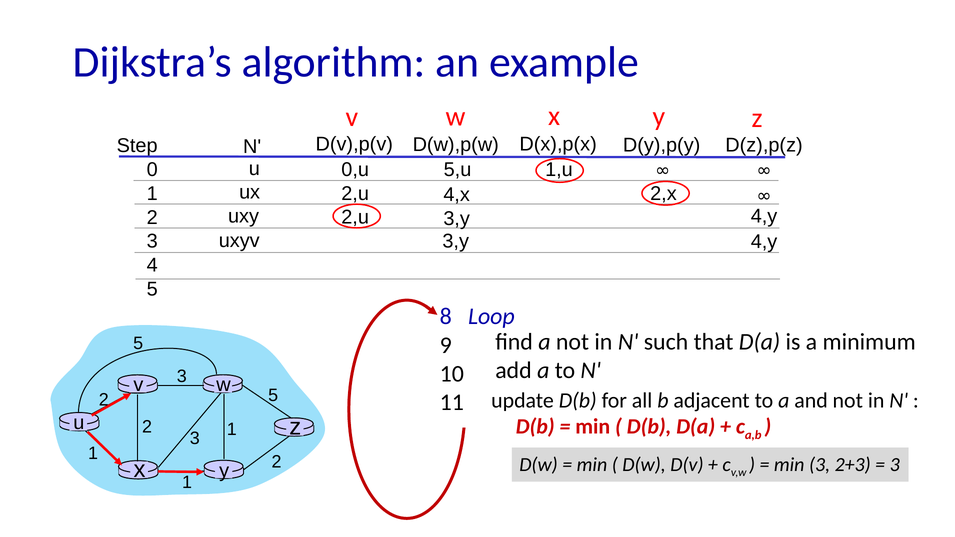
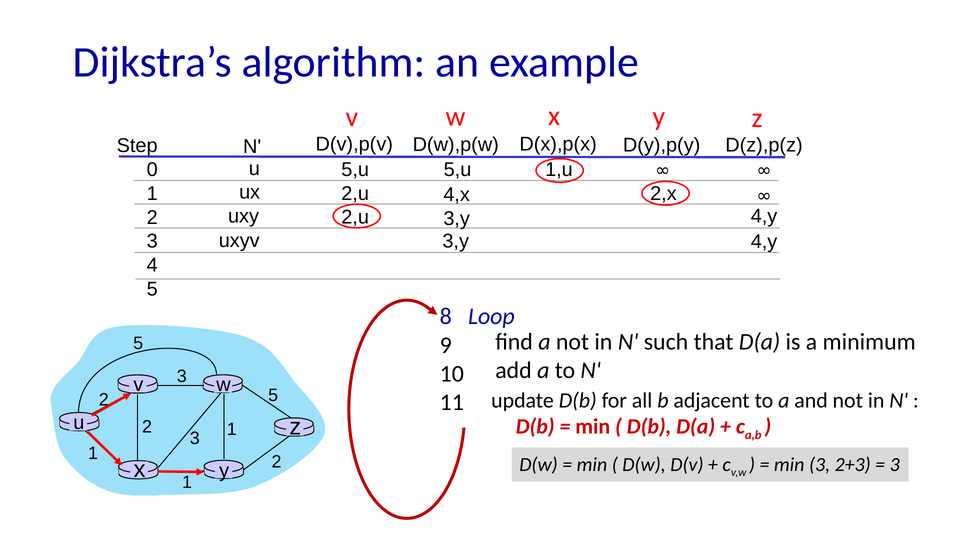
0,u: 0,u -> 5,u (355, 170)
